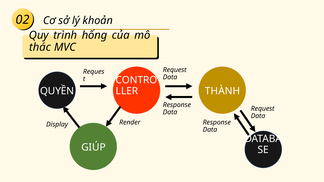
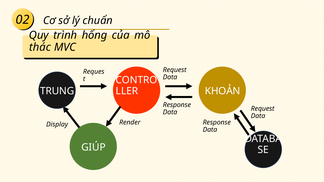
khoản: khoản -> chuẩn (98, 21)
QUYỀN: QUYỀN -> TRUNG (57, 91)
THÀNH: THÀNH -> KHOẢN (223, 91)
